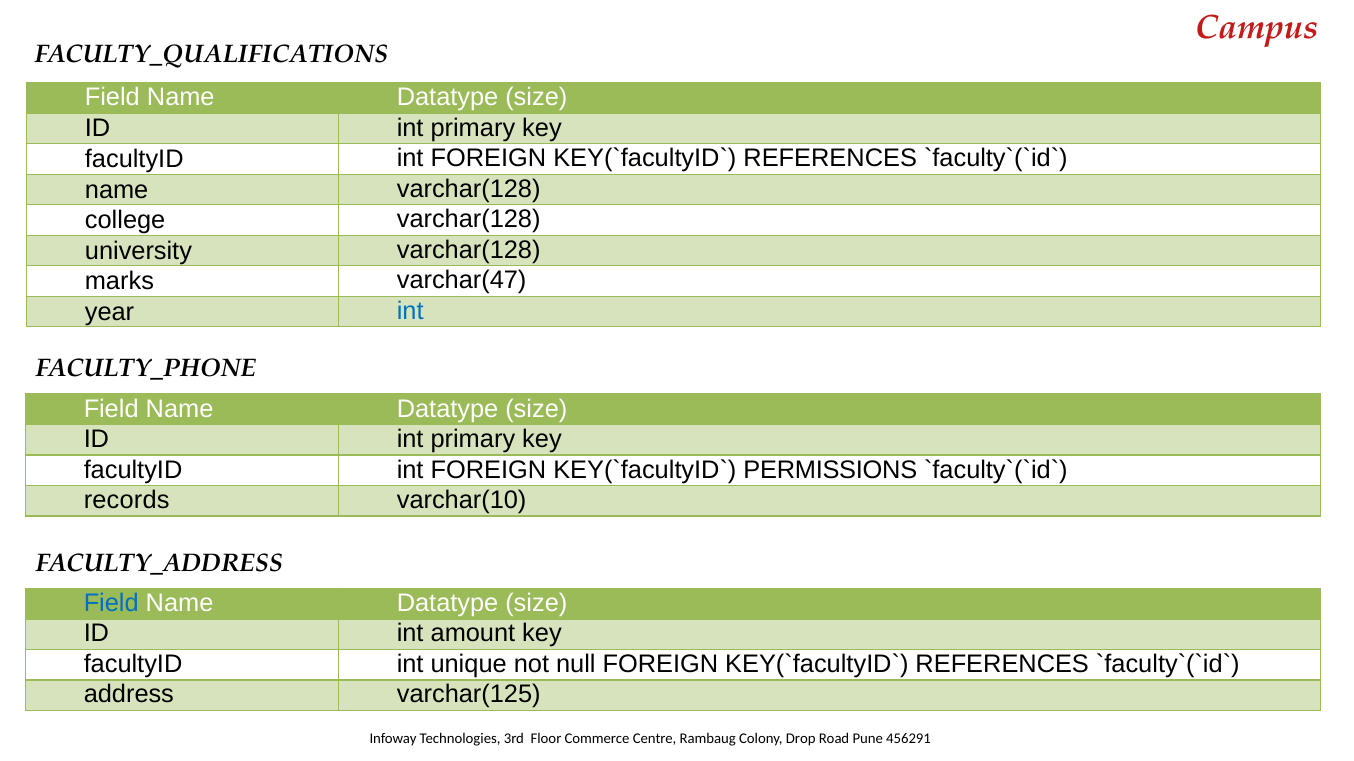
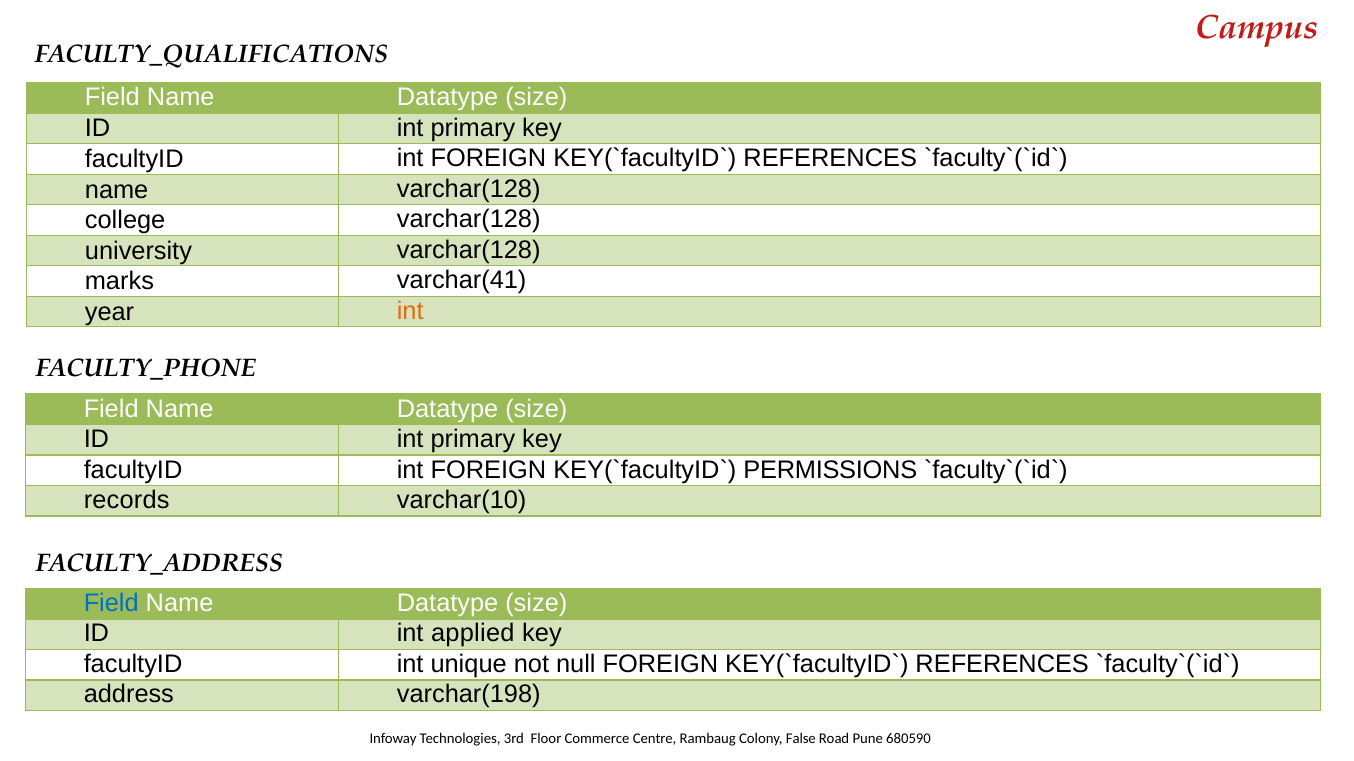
varchar(47: varchar(47 -> varchar(41 (462, 281)
int colour: blue -> orange (410, 311)
amount: amount -> applied (473, 634)
varchar(125: varchar(125 -> varchar(198 (469, 695)
Drop: Drop -> False (801, 739)
456291: 456291 -> 680590 (909, 739)
